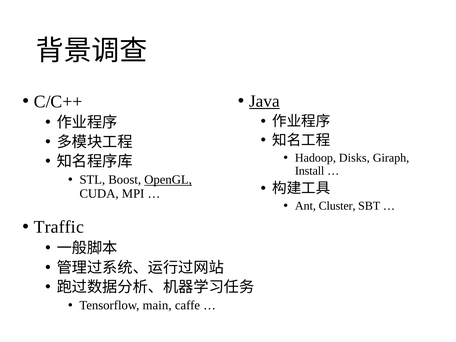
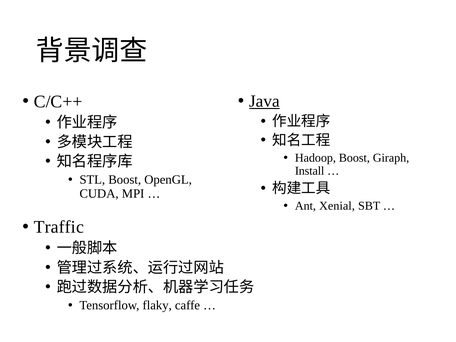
Hadoop Disks: Disks -> Boost (354, 158)
OpenGL underline: present -> none (168, 180)
Cluster: Cluster -> Xenial (337, 206)
main: main -> flaky (157, 305)
